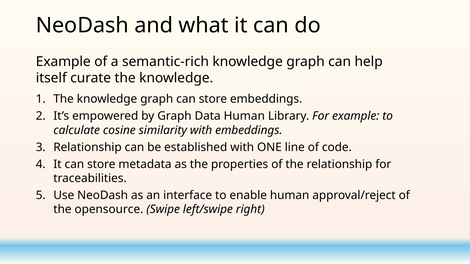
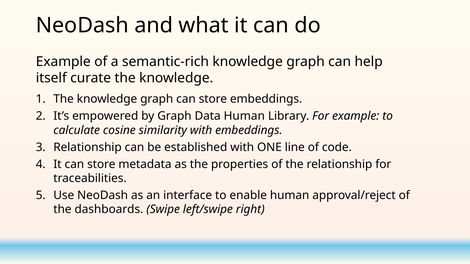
opensource: opensource -> dashboards (109, 210)
